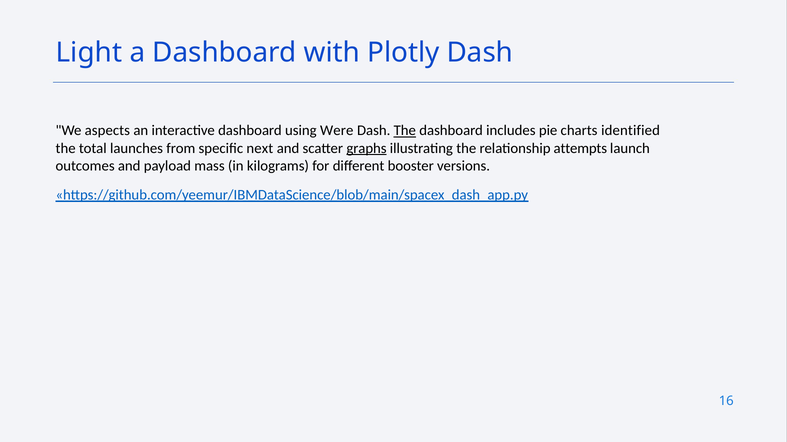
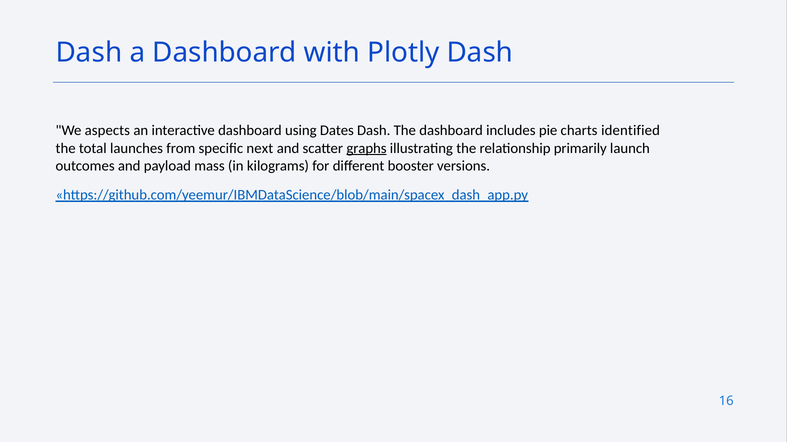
Light: Light -> Dash (89, 53)
Were: Were -> Dates (337, 131)
The underline: present -> none (405, 131)
attempts: attempts -> primarily (580, 148)
